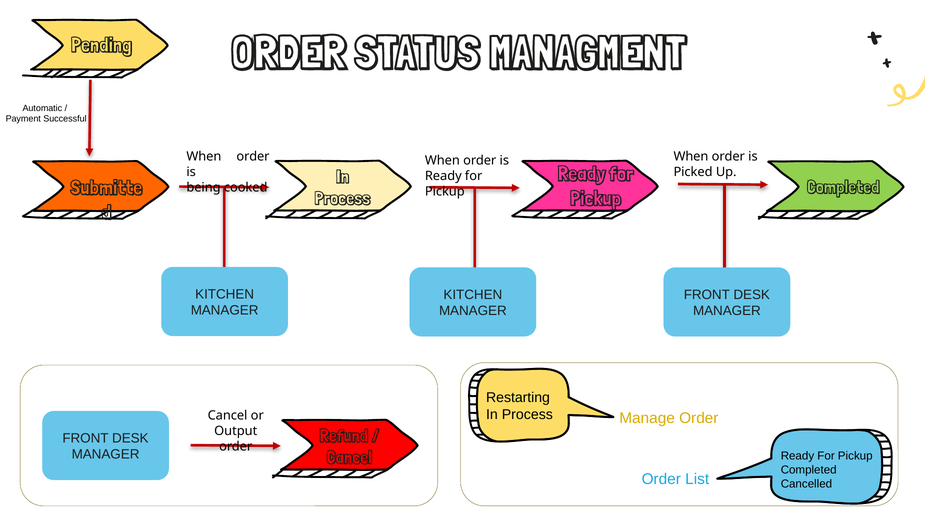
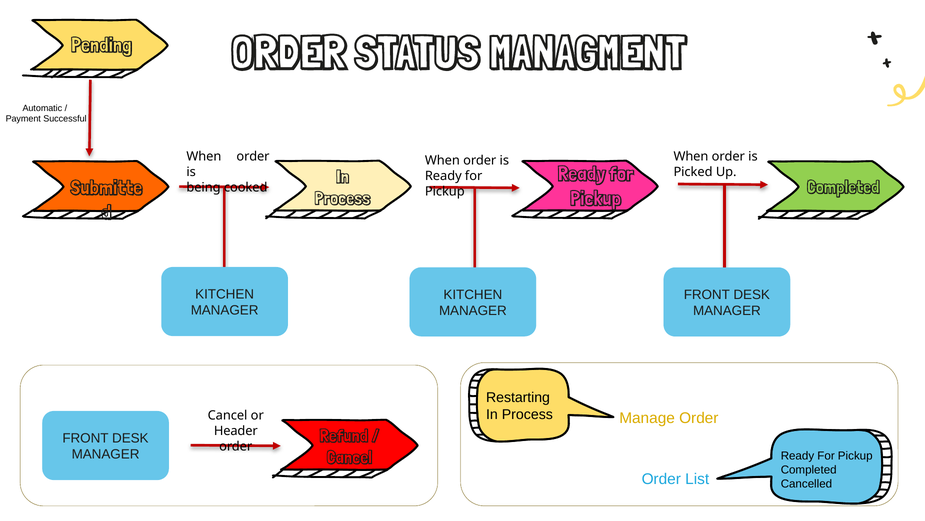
Output: Output -> Header (236, 431)
